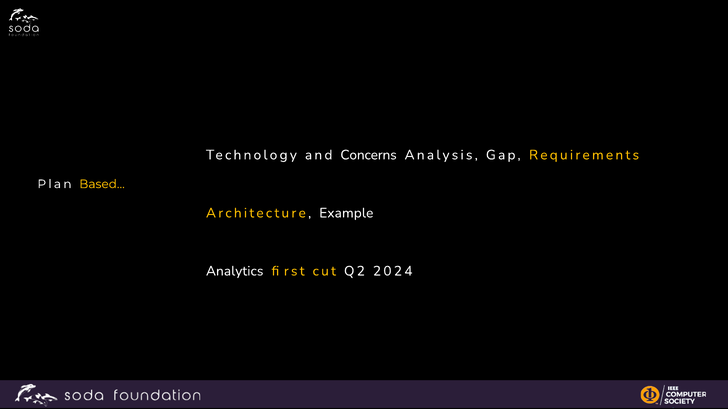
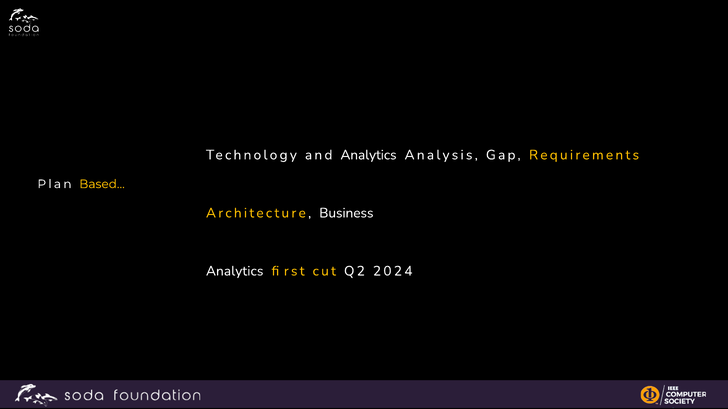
and Concerns: Concerns -> Analytics (369, 155)
Example: Example -> Business (346, 213)
